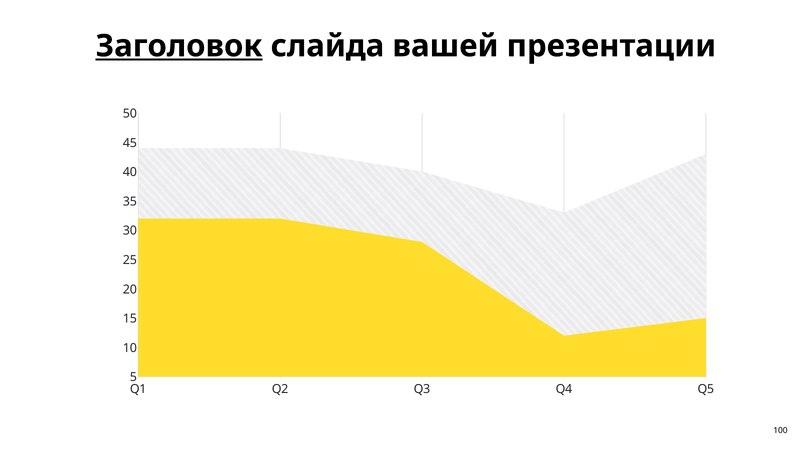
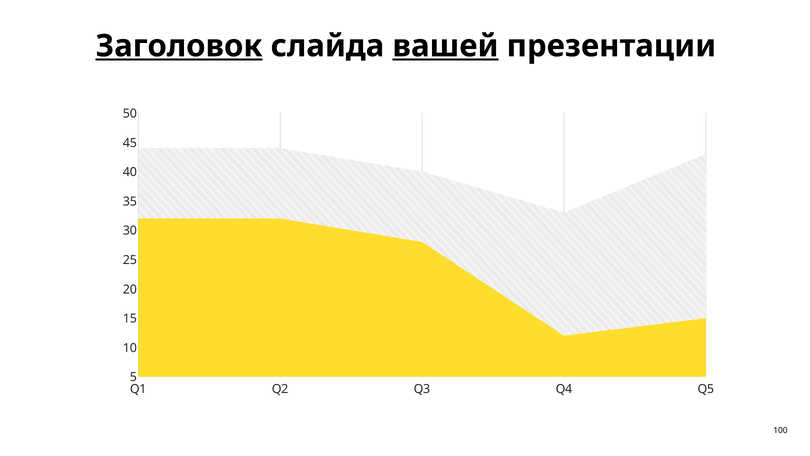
вашей underline: none -> present (445, 46)
